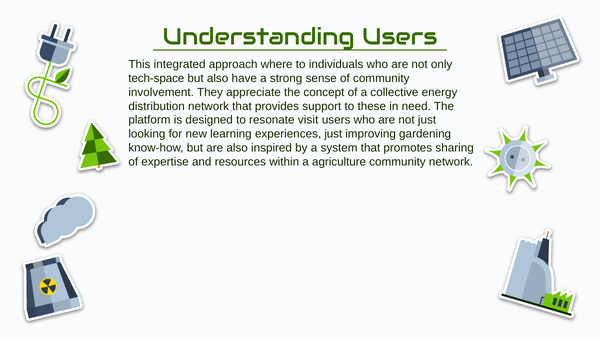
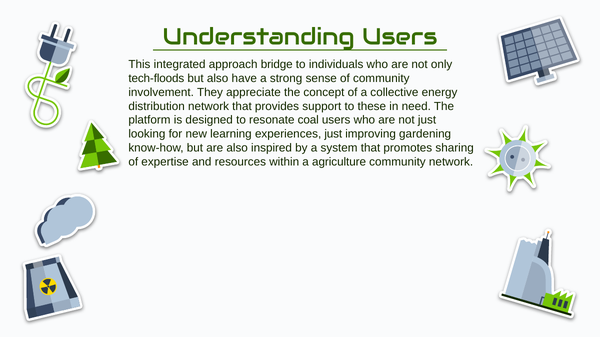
where: where -> bridge (277, 64)
tech-space: tech-space -> tech-floods (156, 78)
visit: visit -> coal (308, 120)
